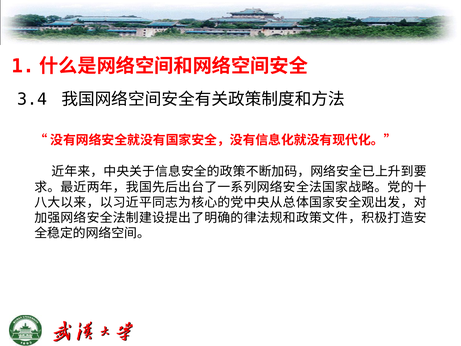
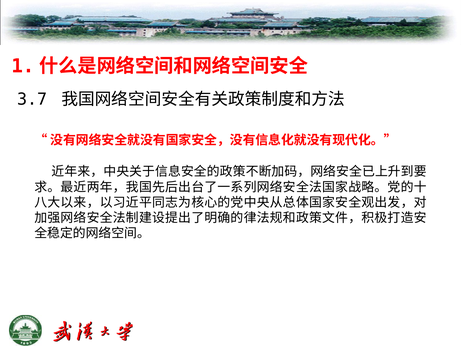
3.4: 3.4 -> 3.7 (32, 99)
